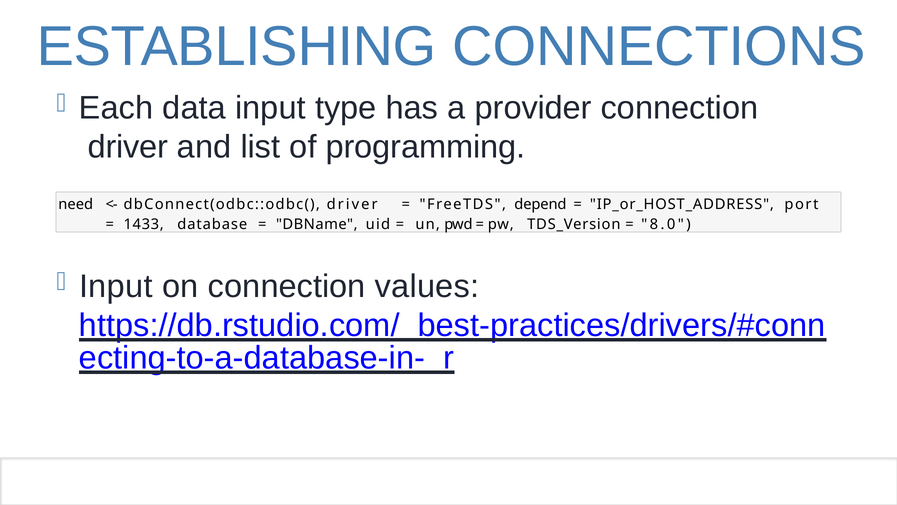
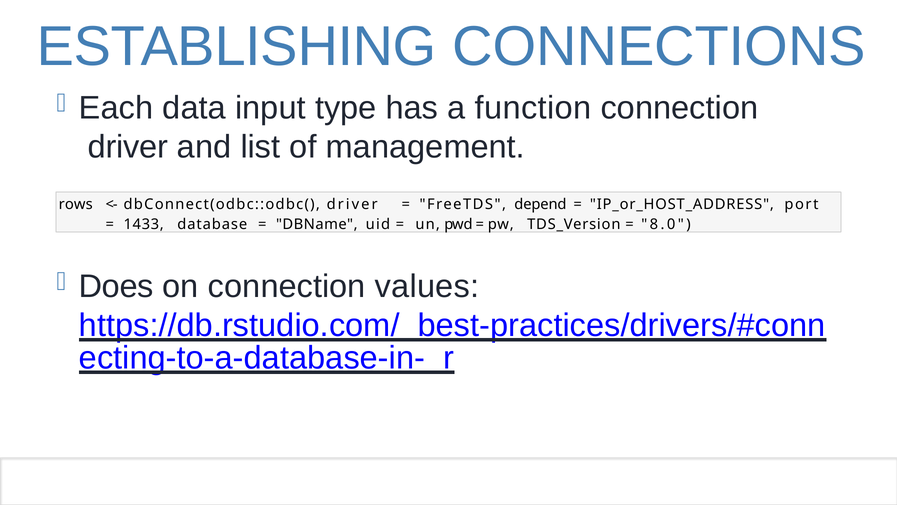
provider: provider -> function (533, 108)
programming: programming -> management (425, 147)
need: need -> rows (76, 204)
Input: Input -> Does (116, 286)
